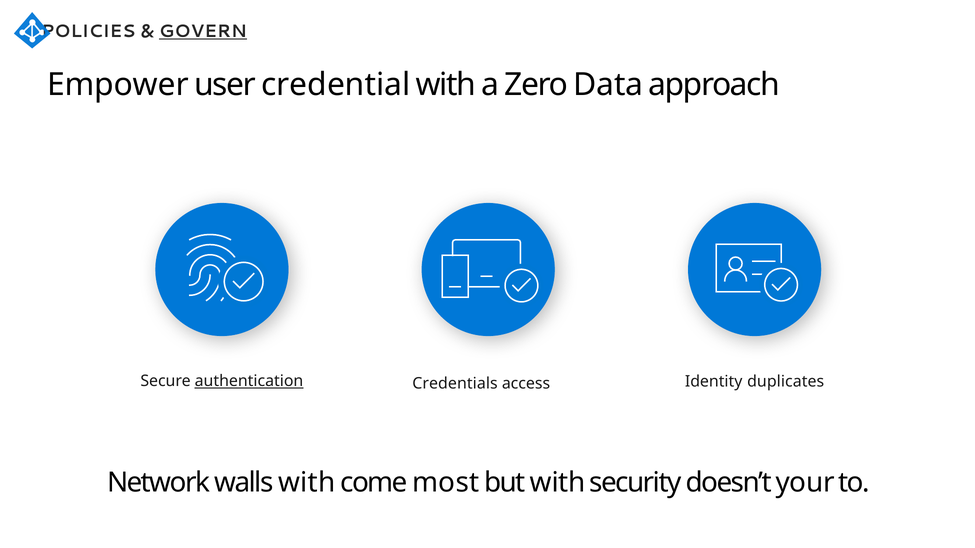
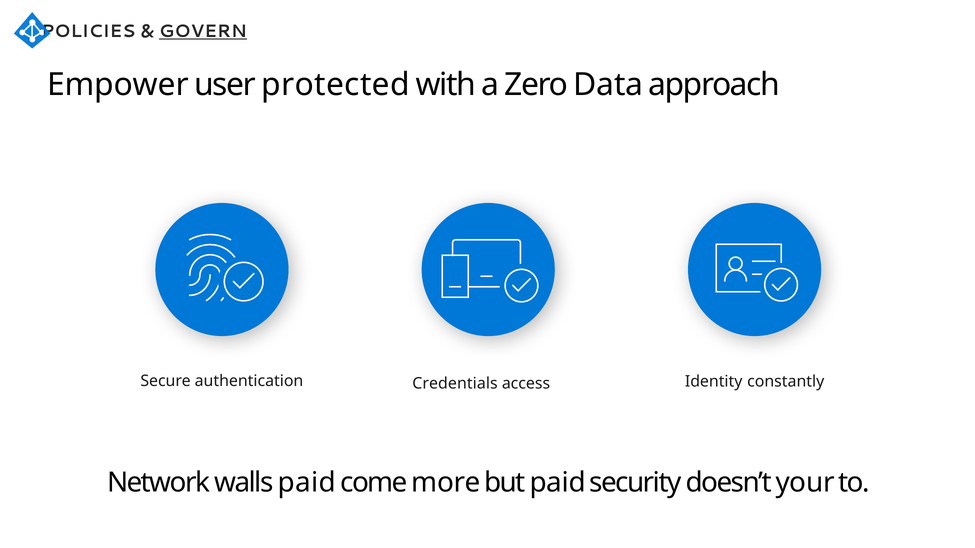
credential: credential -> protected (336, 85)
authentication underline: present -> none (249, 381)
duplicates: duplicates -> constantly (786, 382)
walls with: with -> paid (307, 483)
most: most -> more (446, 483)
but with: with -> paid (558, 483)
